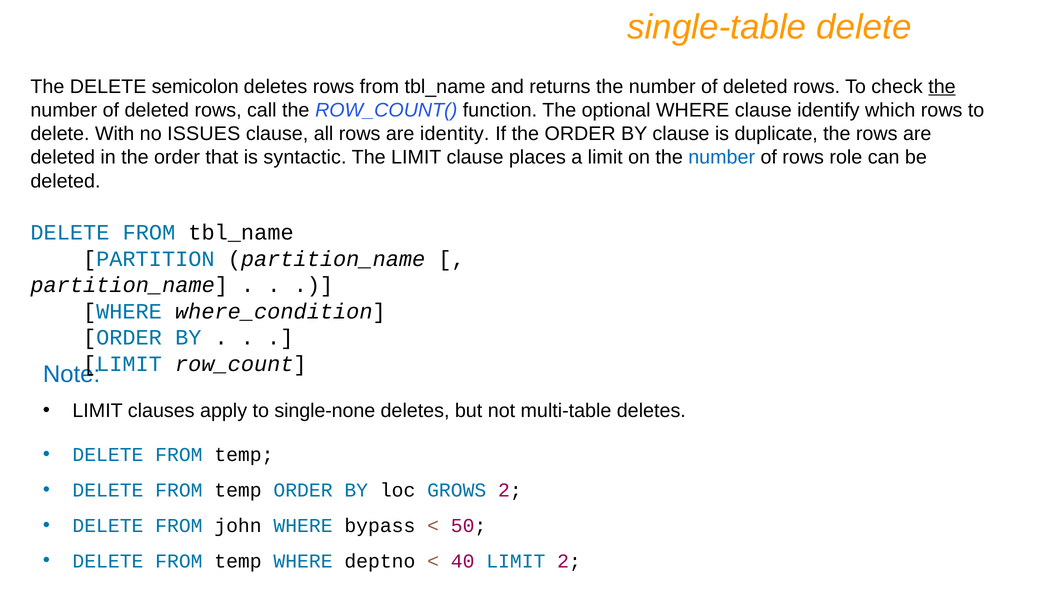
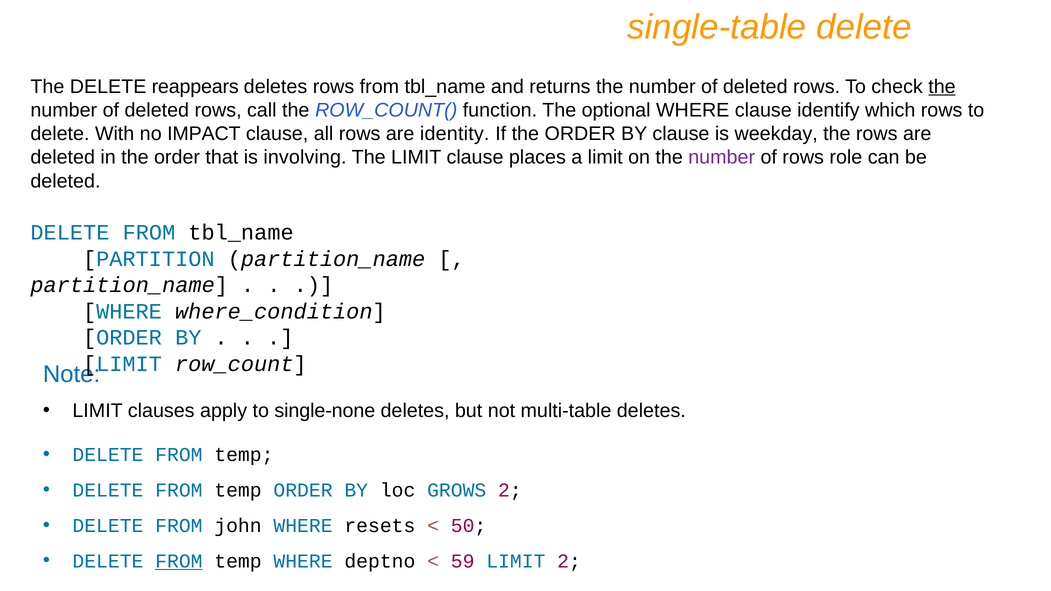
semicolon: semicolon -> reappears (195, 87)
ISSUES: ISSUES -> IMPACT (204, 134)
duplicate: duplicate -> weekday (776, 134)
syntactic: syntactic -> involving (305, 158)
number colour: blue -> purple (722, 158)
bypass: bypass -> resets (380, 526)
FROM underline: none -> present (179, 561)
40: 40 -> 59 (463, 561)
